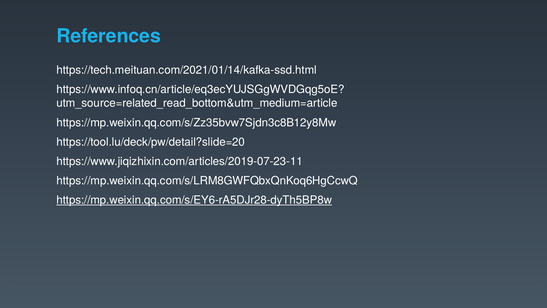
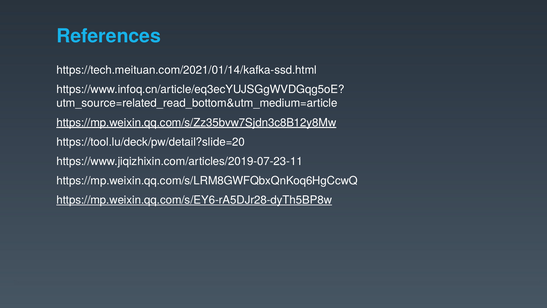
https://mp.weixin.qq.com/s/Zz35bvw7Sjdn3c8B12y8Mw underline: none -> present (196, 122)
